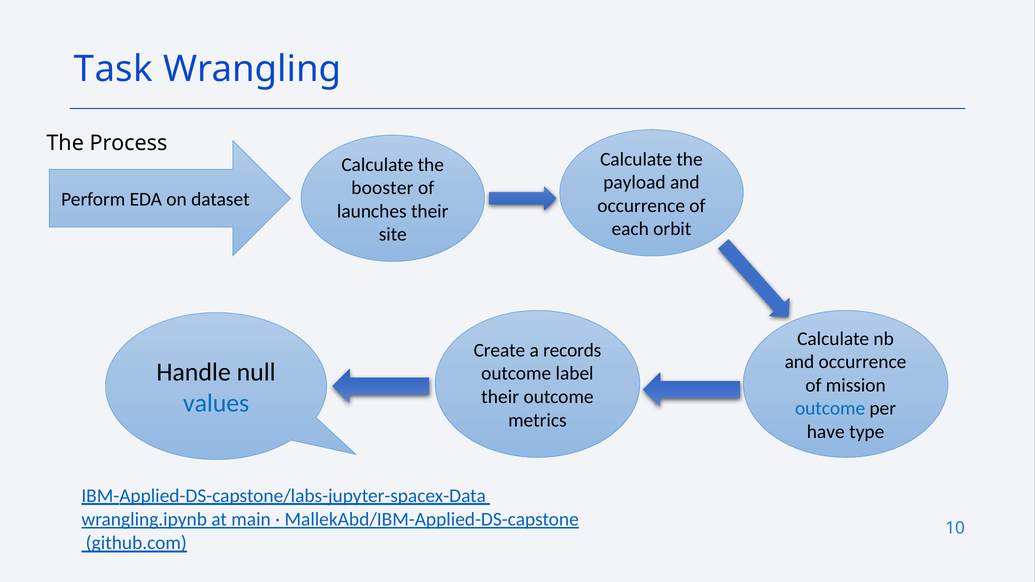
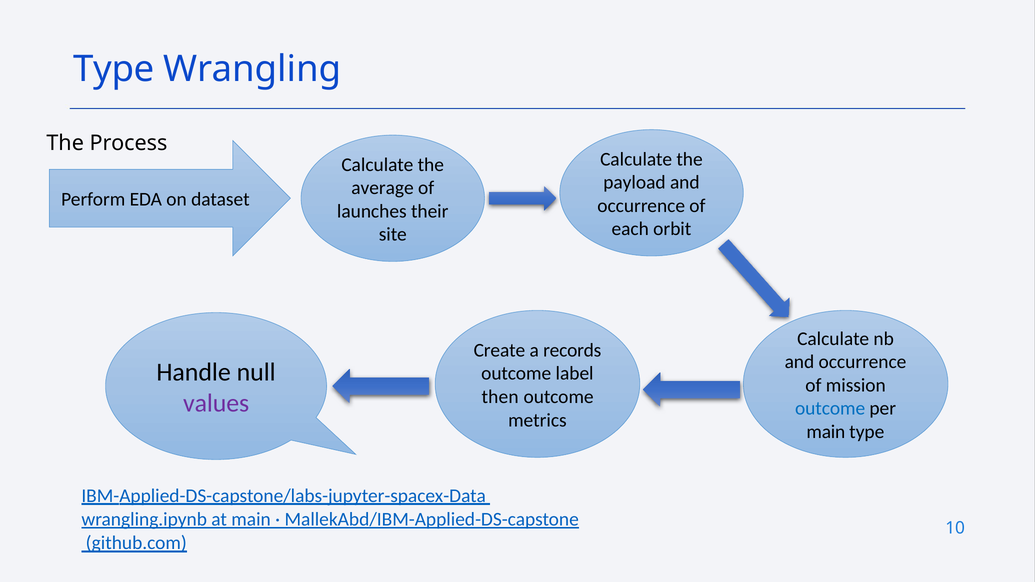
Task: Task -> Type (114, 69)
booster: booster -> average (382, 188)
their: their -> then (500, 397)
values colour: blue -> purple (216, 404)
have: have -> main (826, 432)
